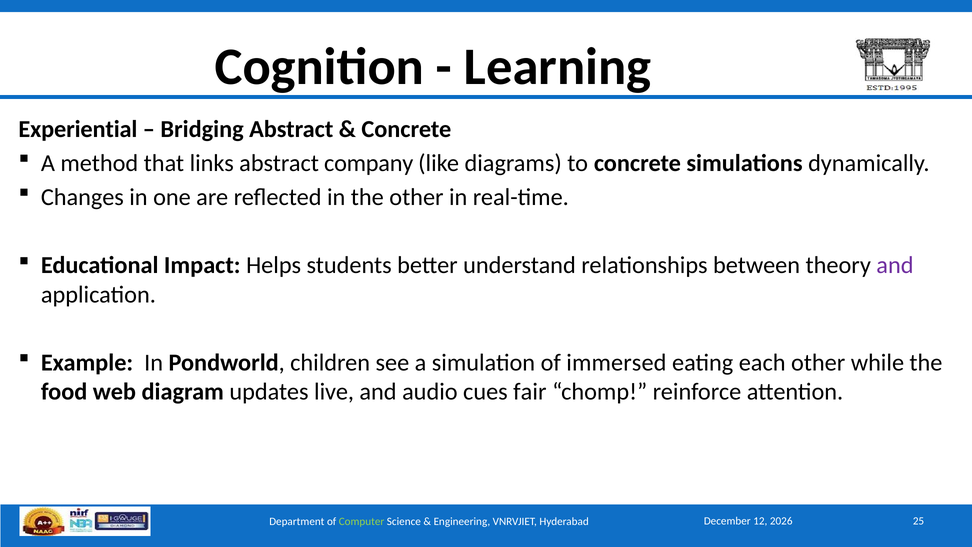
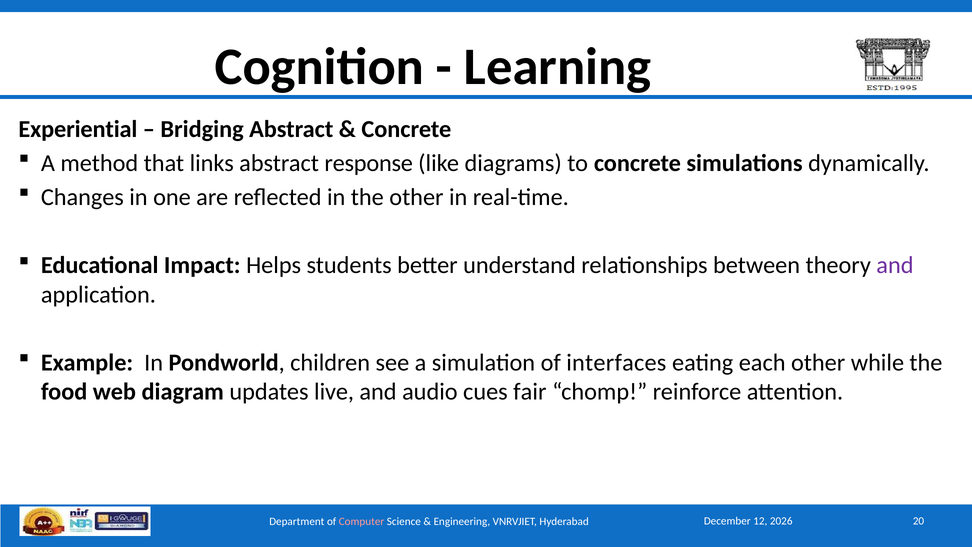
company: company -> response (369, 163)
immersed: immersed -> interfaces (616, 363)
Computer colour: light green -> pink (362, 521)
25: 25 -> 20 (919, 521)
